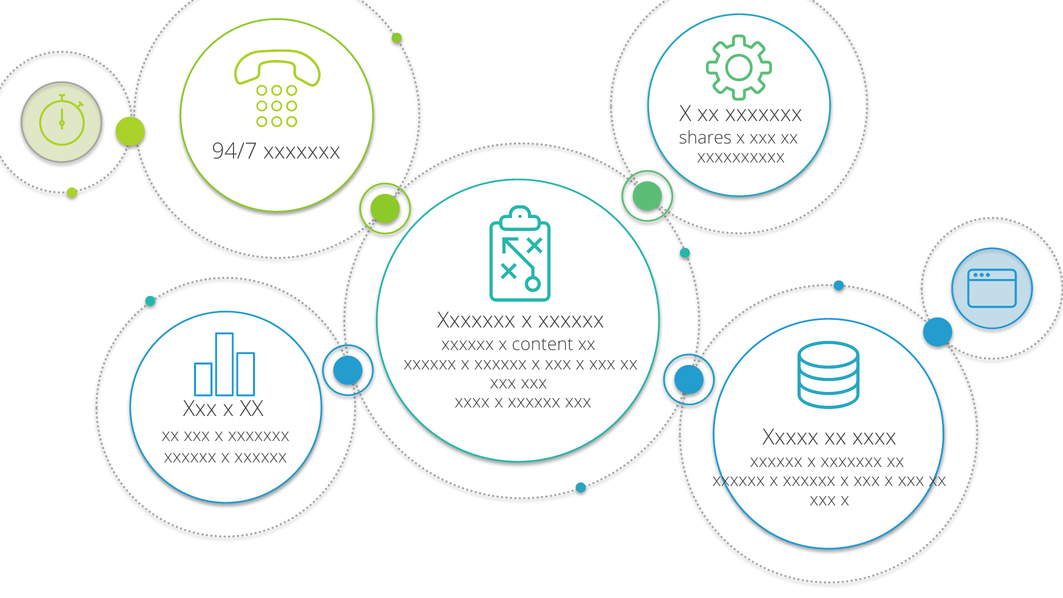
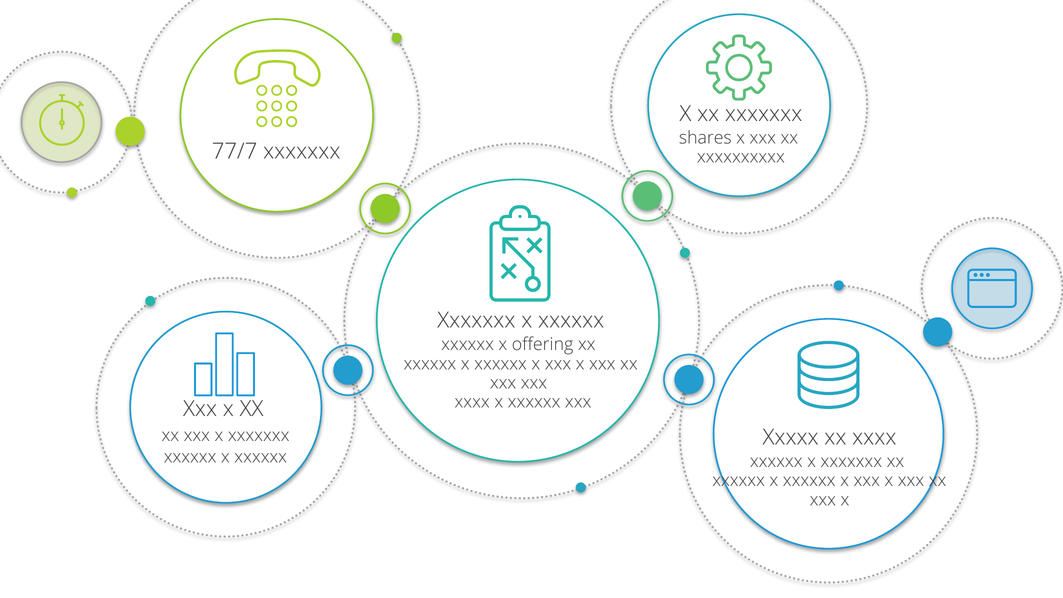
94/7: 94/7 -> 77/7 (235, 152)
content: content -> offering (543, 345)
